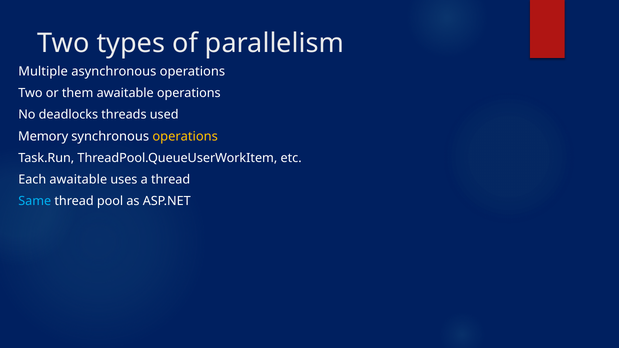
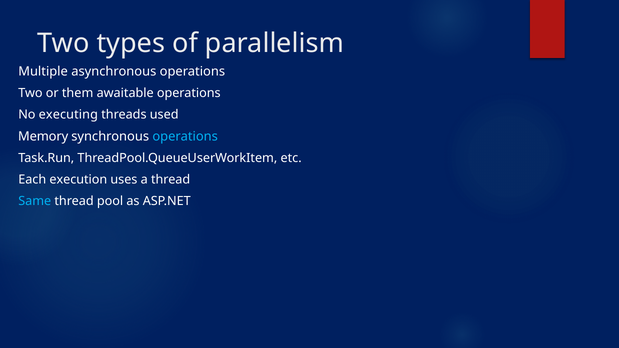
deadlocks: deadlocks -> executing (68, 115)
operations colour: yellow -> light blue (185, 136)
Each awaitable: awaitable -> execution (78, 180)
